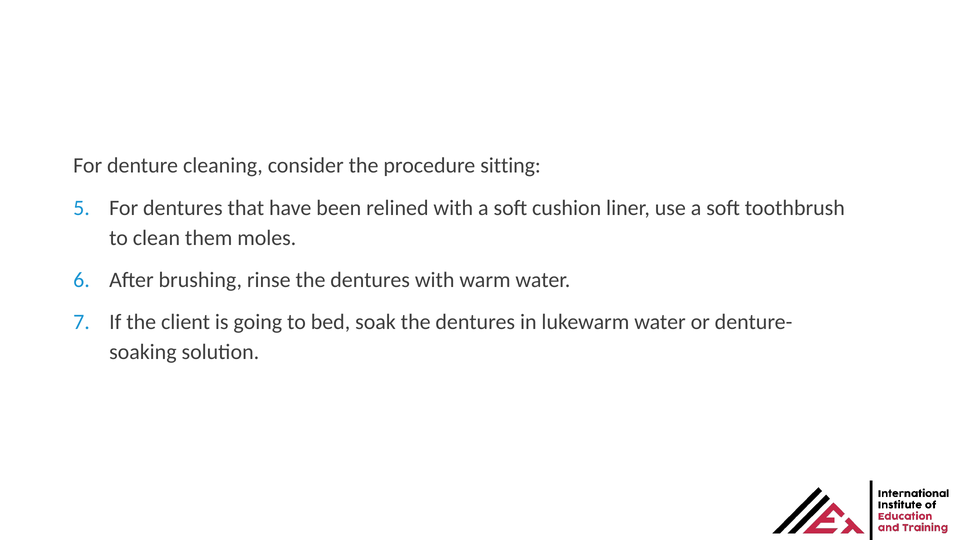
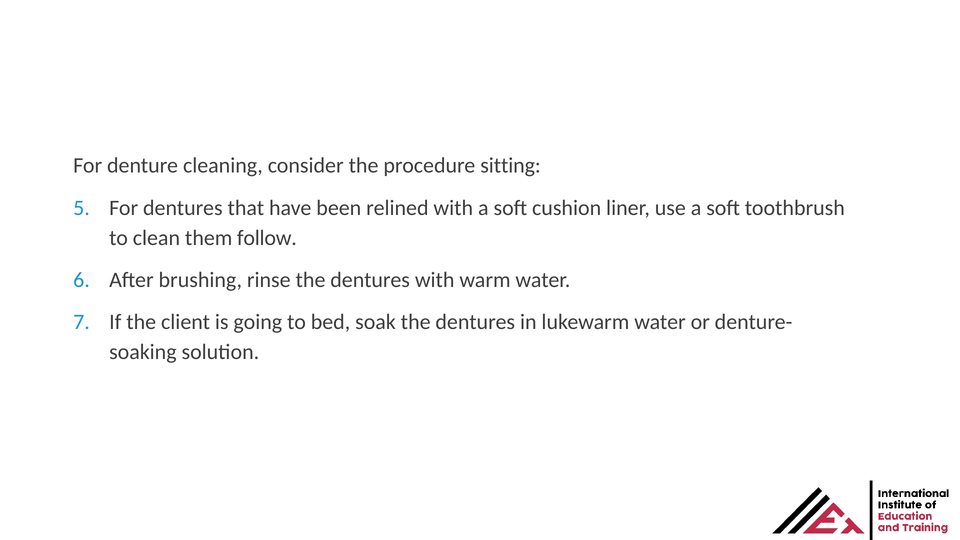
moles: moles -> follow (267, 238)
